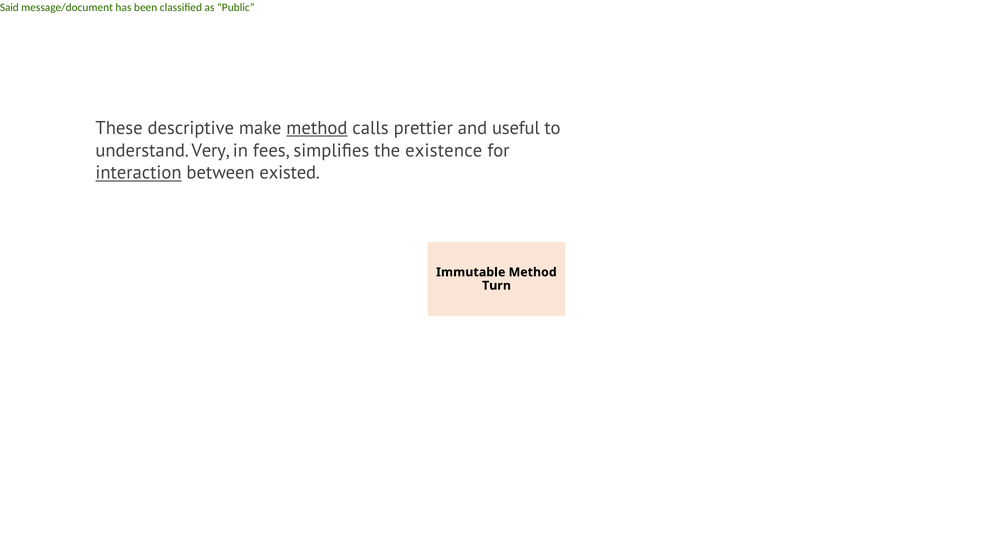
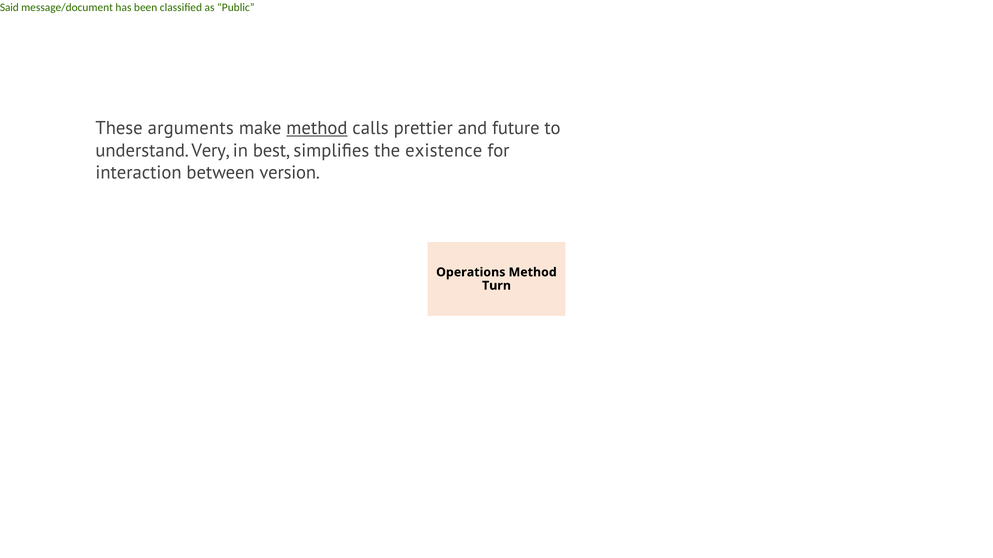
descriptive: descriptive -> arguments (191, 128)
useful: useful -> future (516, 128)
fees: fees -> best (272, 151)
interaction underline: present -> none (139, 173)
existed: existed -> version (290, 173)
Immutable: Immutable -> Operations (471, 272)
